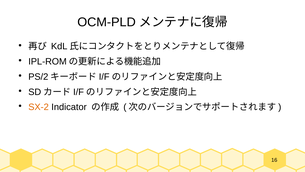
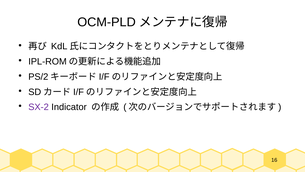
SX-2 colour: orange -> purple (39, 107)
